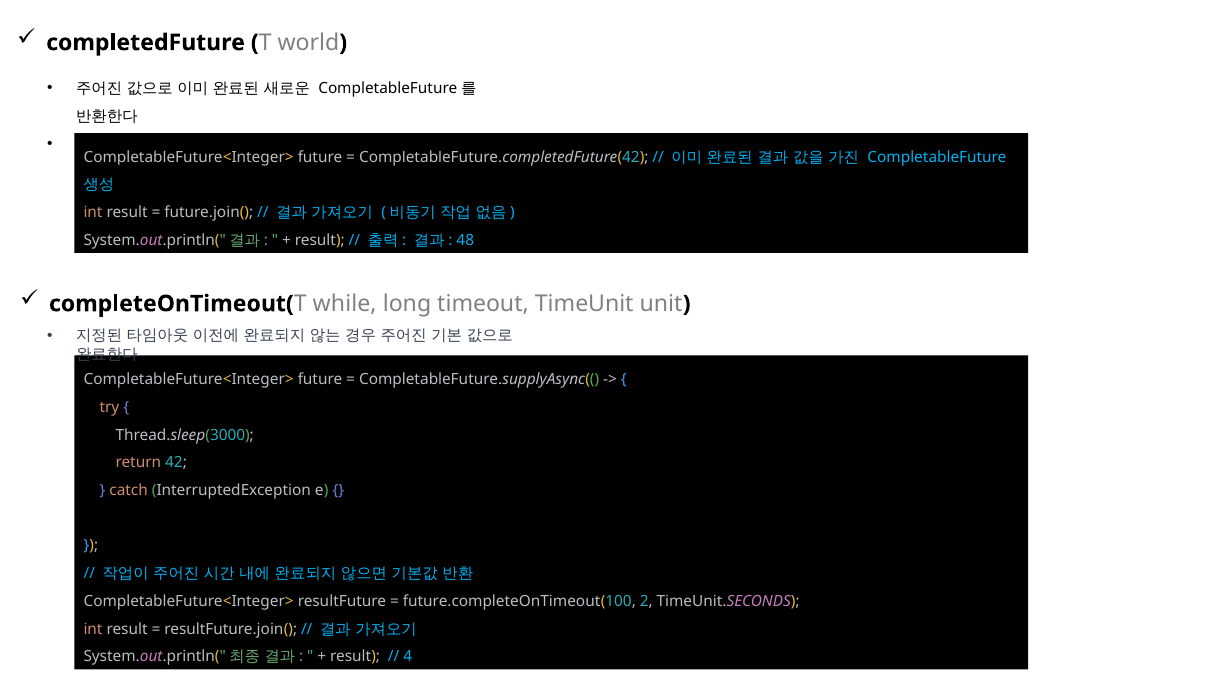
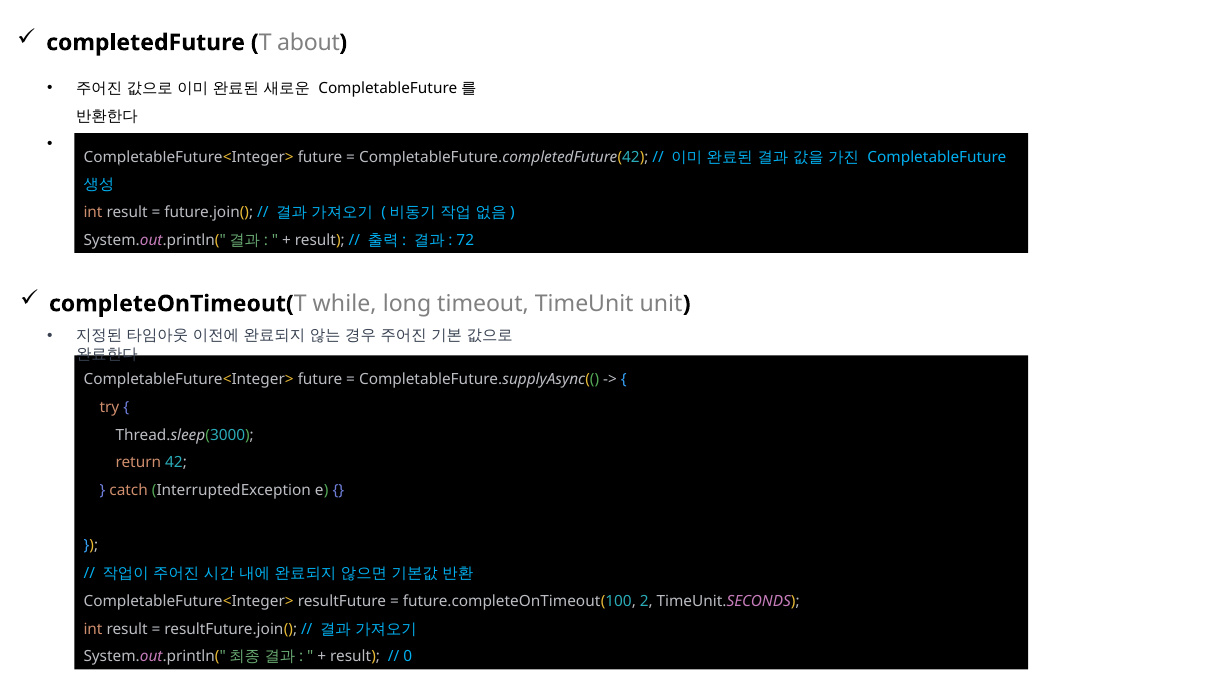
world: world -> about (309, 43)
48: 48 -> 72 (465, 240)
4: 4 -> 0 (408, 657)
